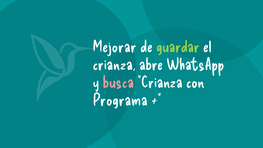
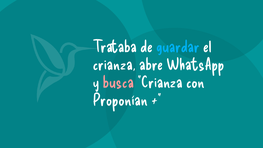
Mejorar: Mejorar -> Trataba (115, 47)
guardar colour: light green -> light blue (178, 47)
Programa: Programa -> Proponían (120, 100)
